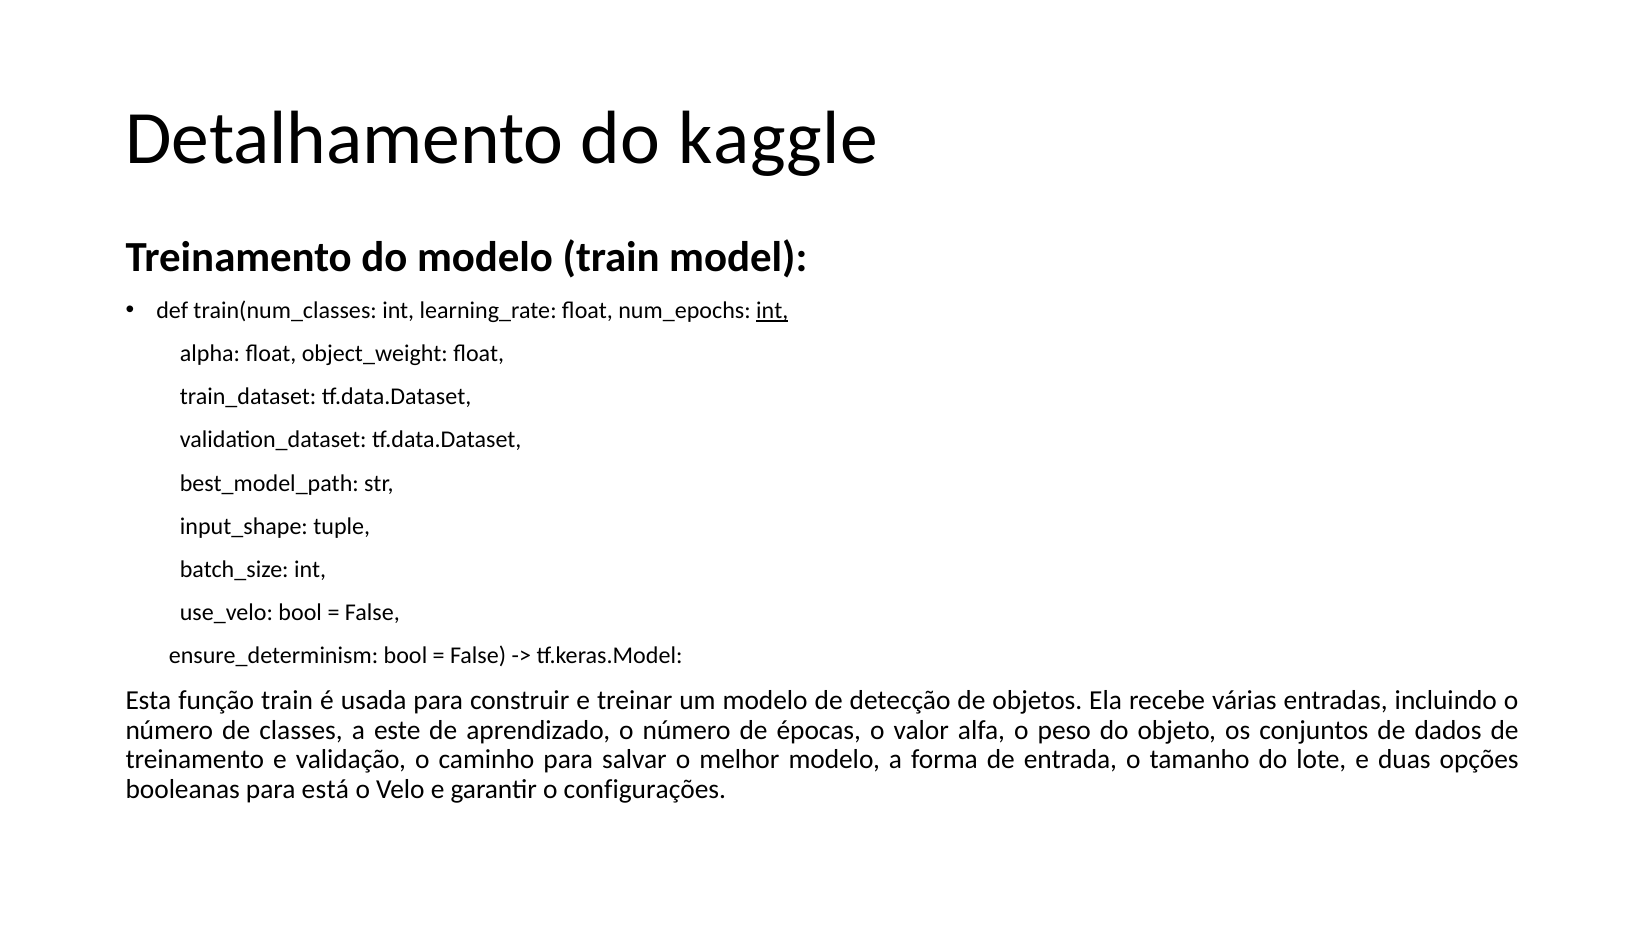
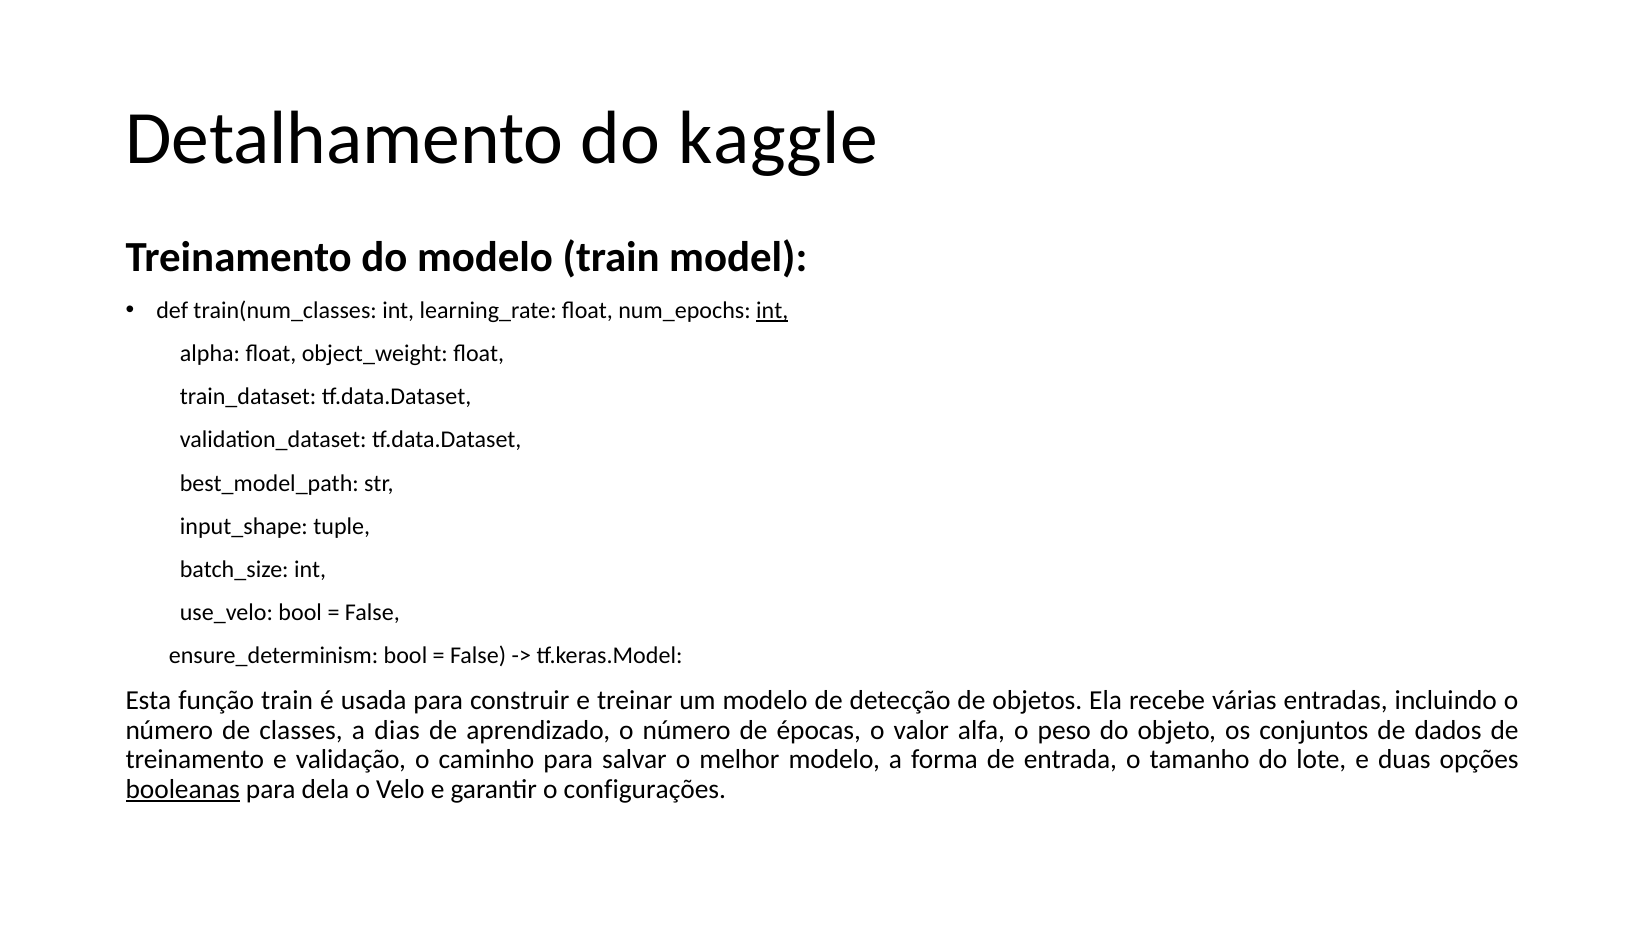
este: este -> dias (397, 730)
booleanas underline: none -> present (183, 790)
está: está -> dela (325, 790)
